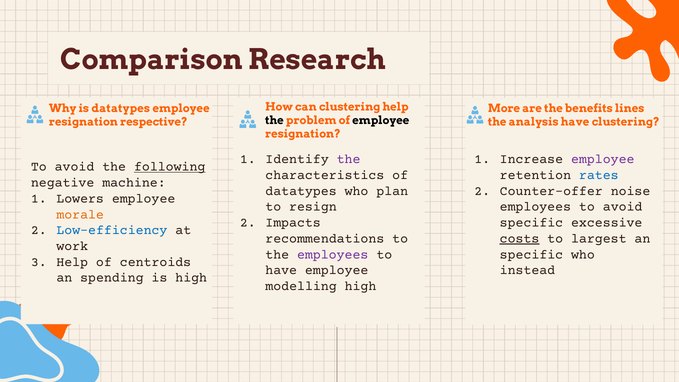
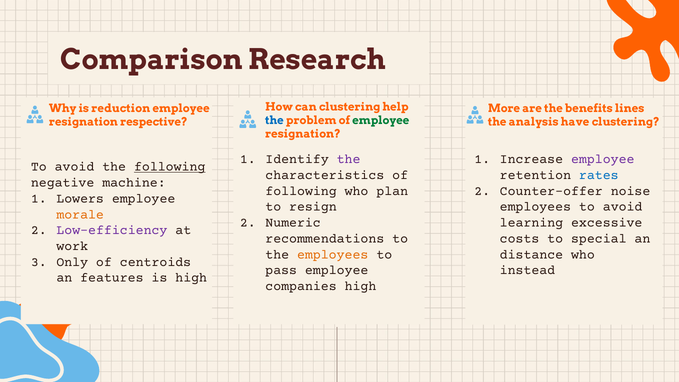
is datatypes: datatypes -> reduction (121, 108)
the colour: black -> blue (274, 120)
employee colour: black -> green (381, 120)
datatypes: datatypes -> following (301, 191)
Impacts: Impacts -> Numeric (293, 222)
specific: specific -> learning (531, 222)
Low-efficiency colour: blue -> purple (112, 230)
costs underline: present -> none (520, 238)
largest: largest -> special (599, 238)
employees colour: purple -> orange (333, 254)
specific: specific -> distance (531, 254)
Help: Help -> Only (72, 262)
have: have -> pass (281, 270)
spending: spending -> features (112, 278)
modelling: modelling -> companies (301, 286)
